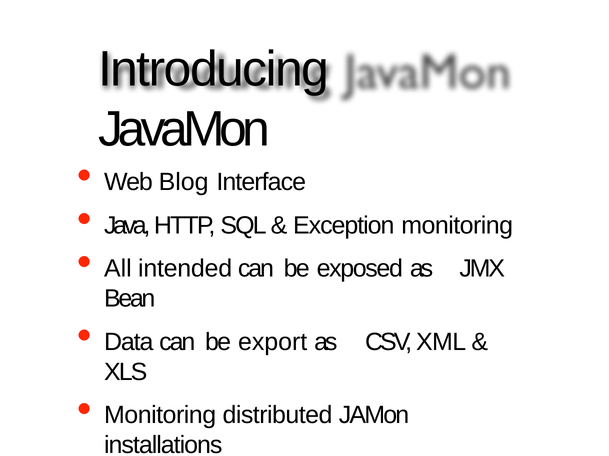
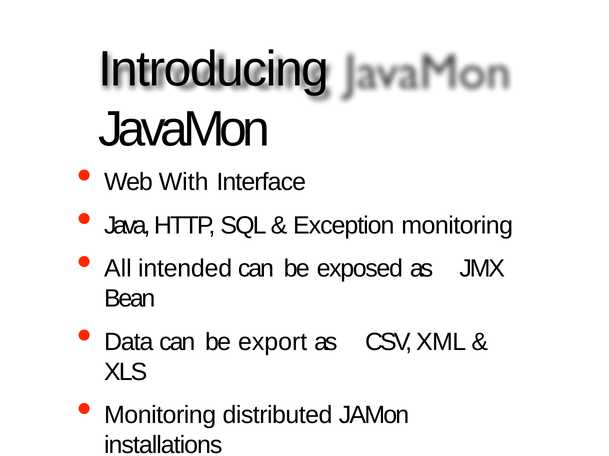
Blog: Blog -> With (184, 182)
